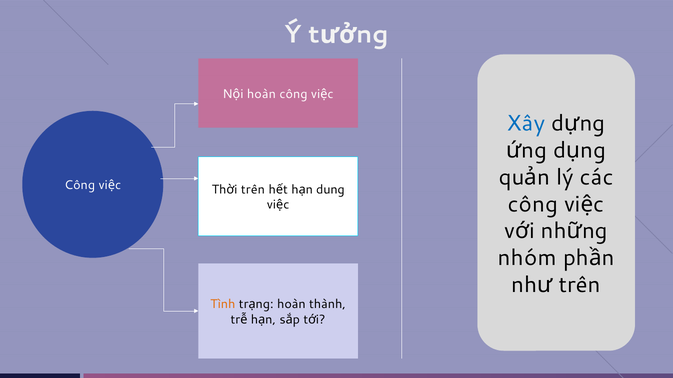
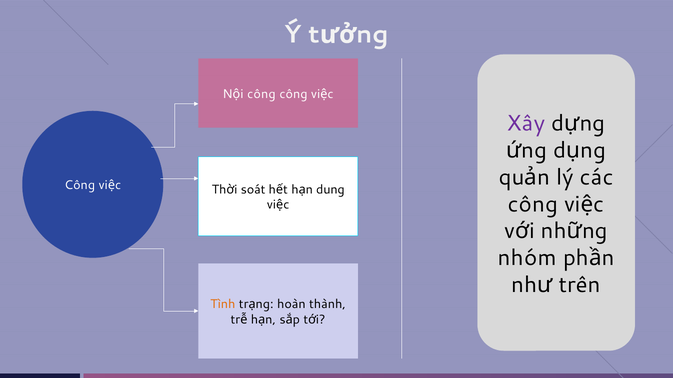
hoàn: hoàn -> công (261, 94)
Xây colour: blue -> purple (526, 124)
trên: trên -> soát (253, 190)
